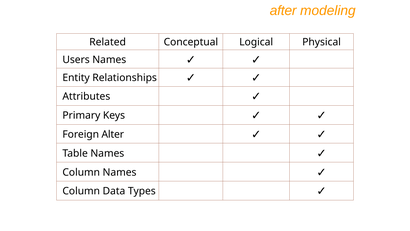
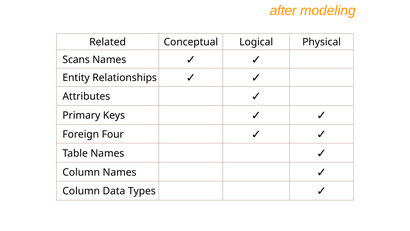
Users: Users -> Scans (76, 60)
Alter: Alter -> Four (113, 134)
